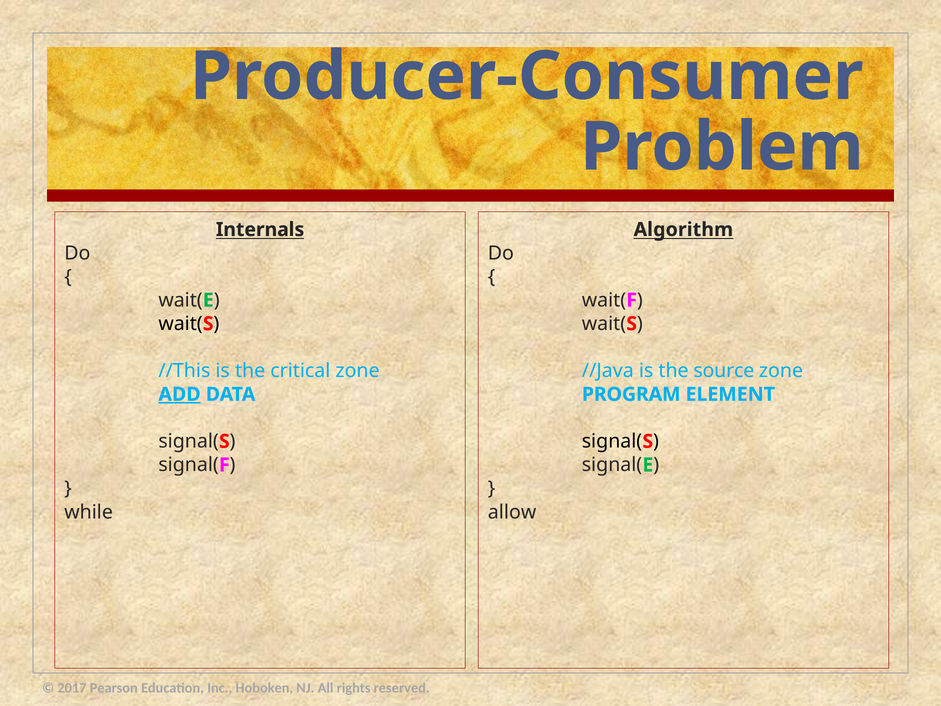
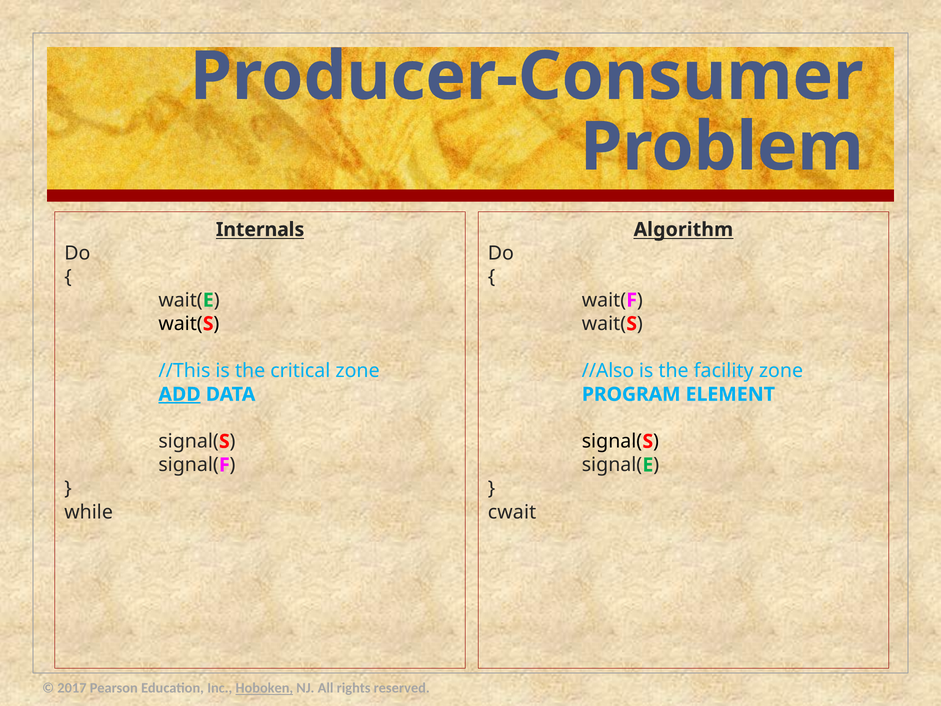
//Java: //Java -> //Also (608, 371)
source: source -> facility (724, 371)
allow: allow -> cwait (512, 512)
Hoboken underline: none -> present (264, 688)
